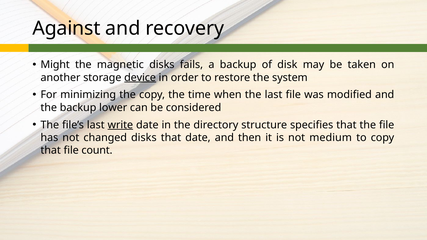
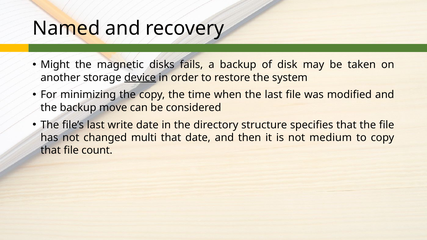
Against: Against -> Named (66, 28)
lower: lower -> move (113, 108)
write underline: present -> none (120, 125)
changed disks: disks -> multi (144, 138)
